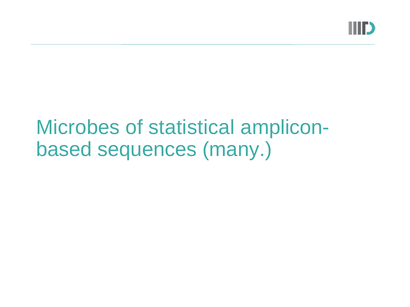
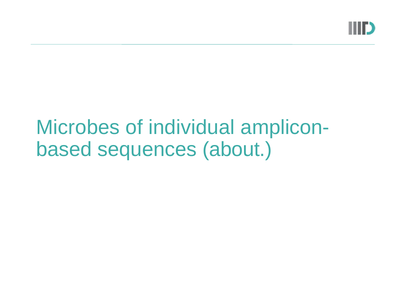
statistical: statistical -> individual (192, 127)
many: many -> about (237, 150)
